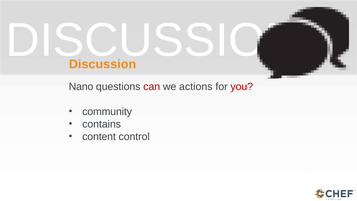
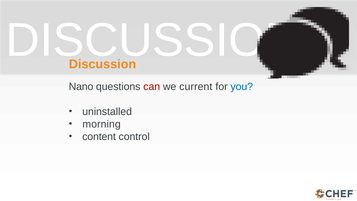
actions: actions -> current (196, 87)
you colour: red -> blue (242, 87)
community: community -> uninstalled (107, 112)
contains: contains -> morning (102, 124)
